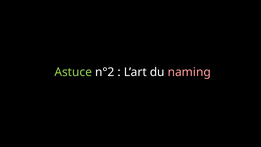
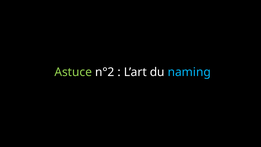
naming colour: pink -> light blue (189, 72)
